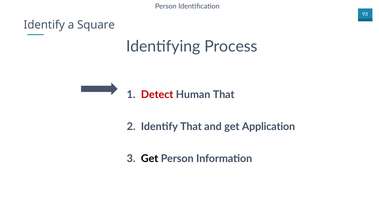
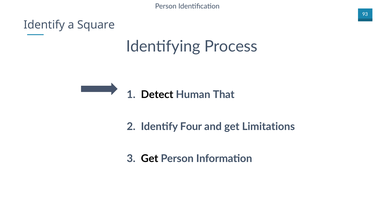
Detect colour: red -> black (157, 95)
Identify That: That -> Four (191, 127)
Application: Application -> Limitations (268, 127)
